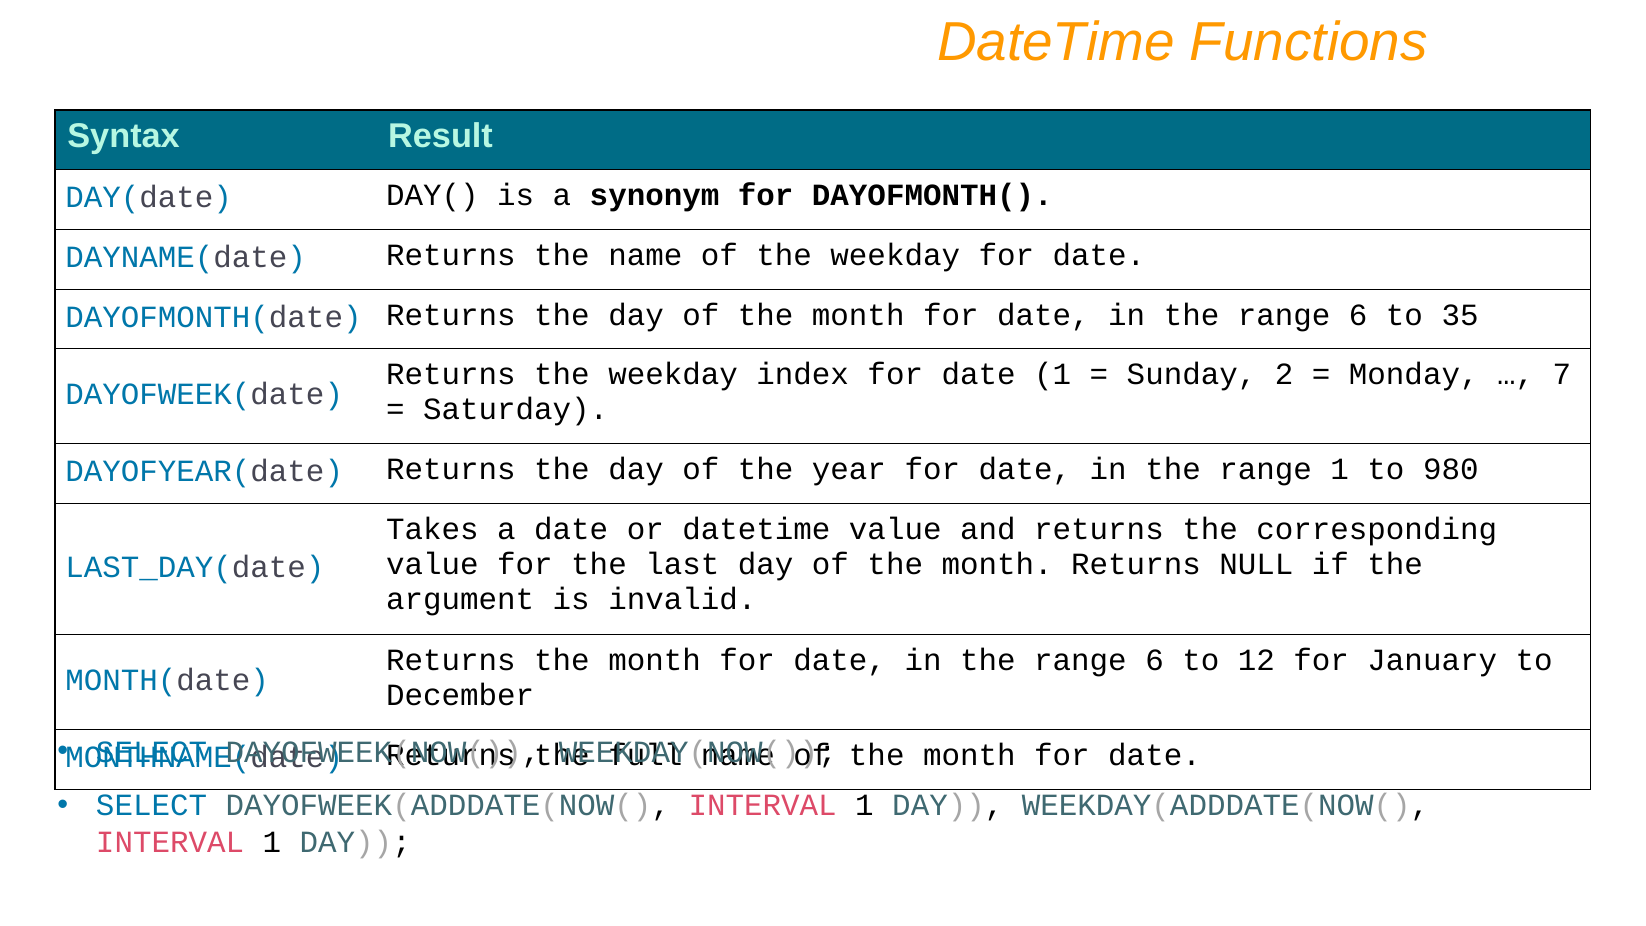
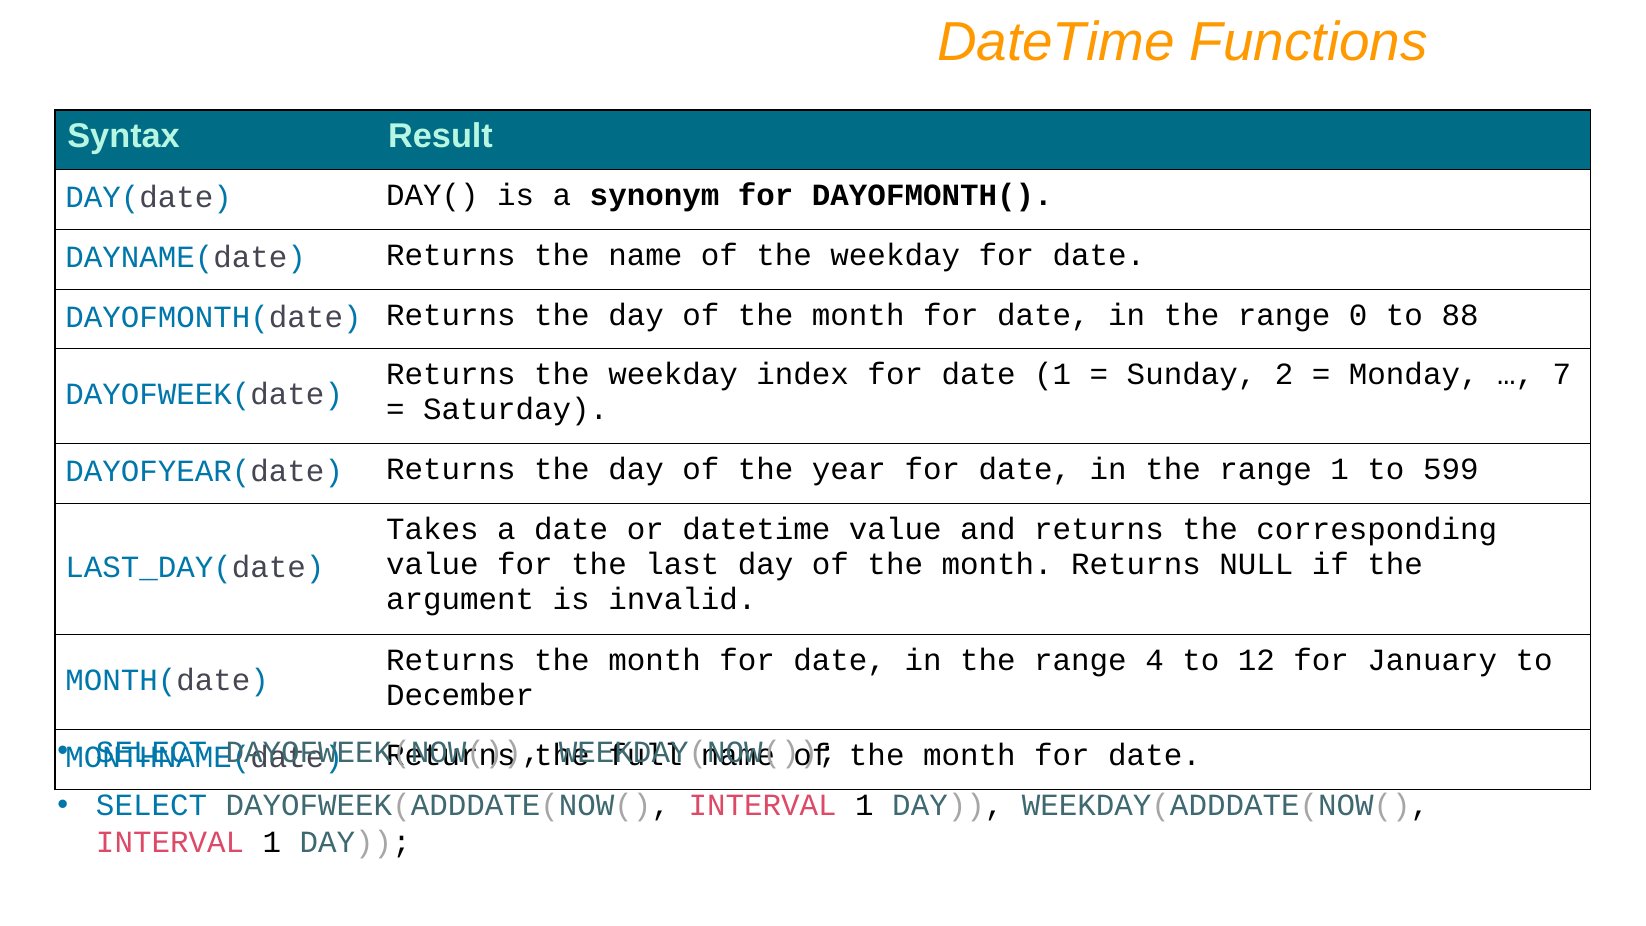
6: 6 -> 0 (1358, 315)
35: 35 -> 88 (1460, 315)
980: 980 -> 599 (1451, 469)
6: 6 -> 4 (1155, 660)
